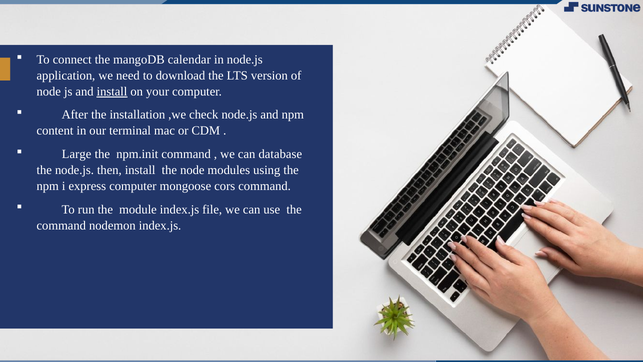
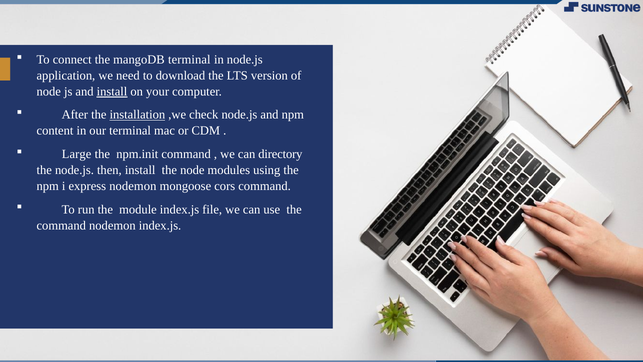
mangoDB calendar: calendar -> terminal (189, 59)
installation underline: none -> present (137, 115)
database: database -> directory (280, 154)
express computer: computer -> nodemon (133, 186)
